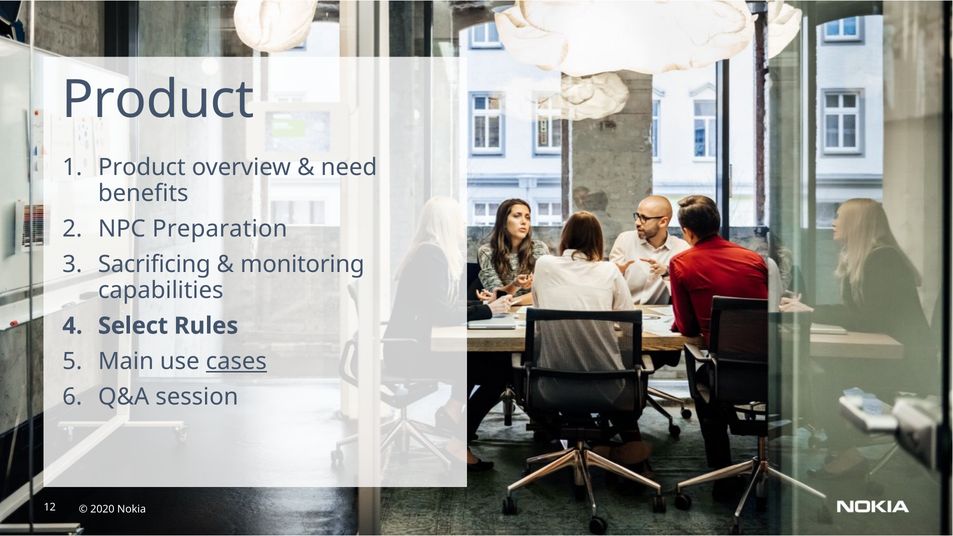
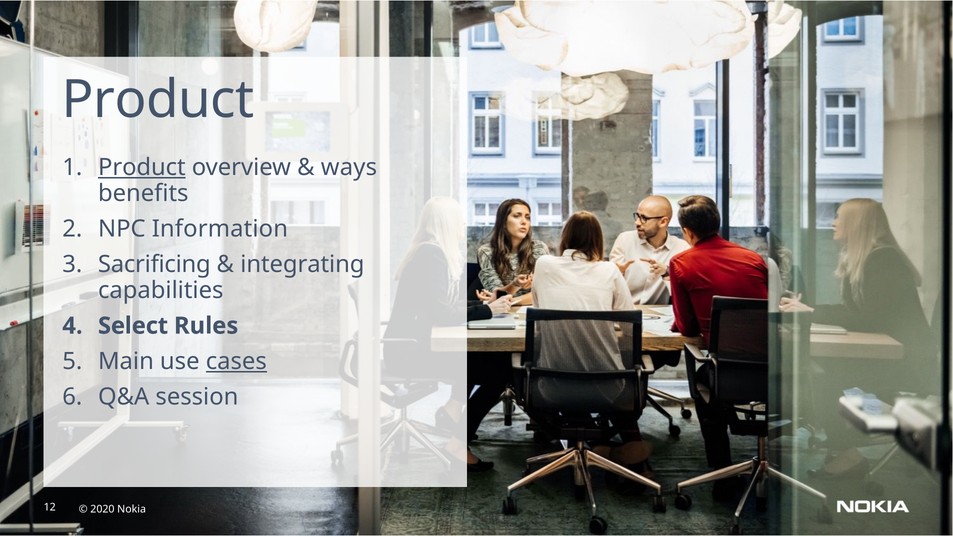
Product underline: none -> present (142, 167)
need: need -> ways (349, 167)
Preparation: Preparation -> Information (220, 229)
monitoring: monitoring -> integrating (302, 264)
